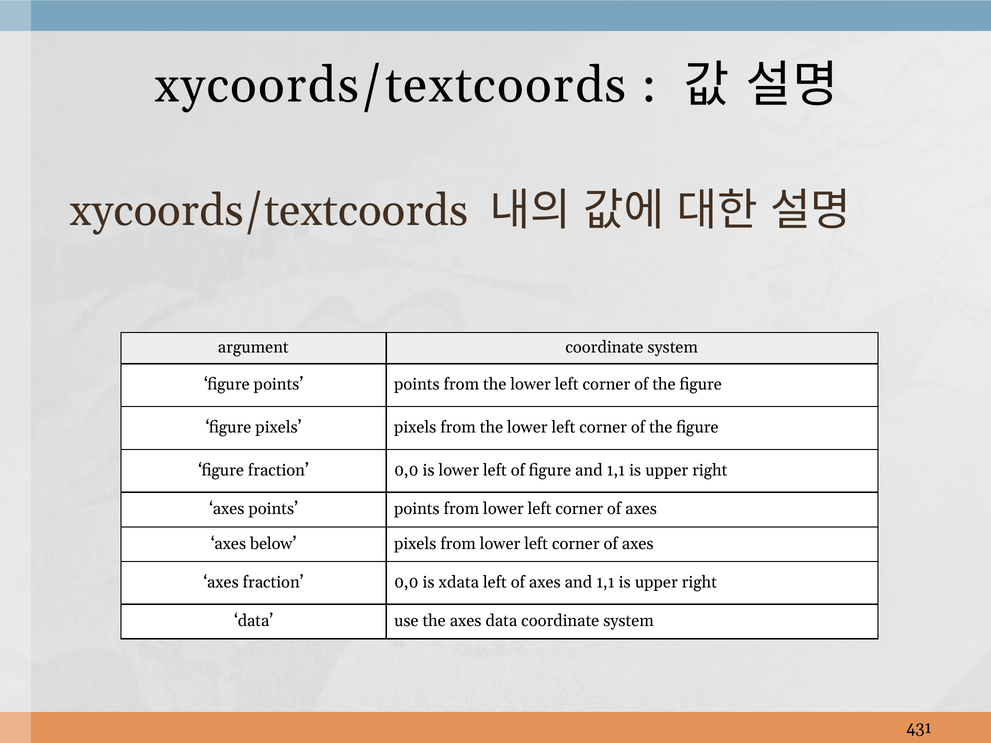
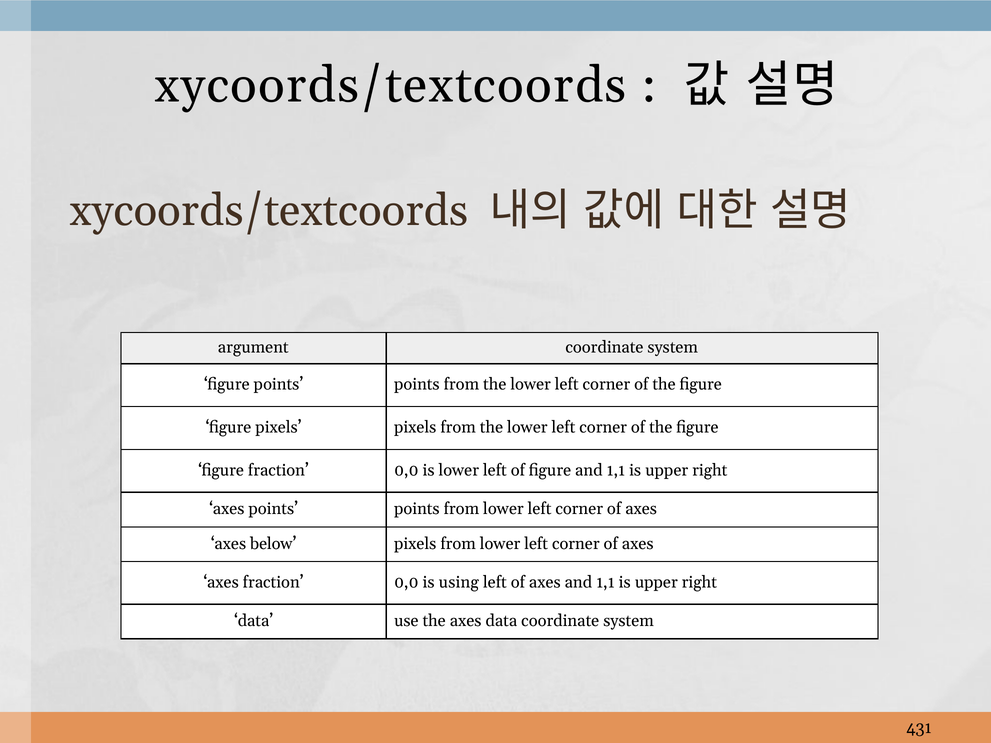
xdata: xdata -> using (459, 582)
